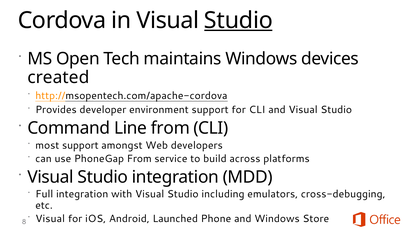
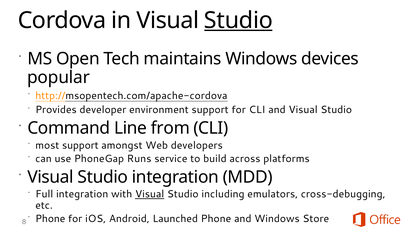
created: created -> popular (59, 77)
PhoneGap From: From -> Runs (139, 158)
Visual underline: none -> present (150, 194)
Visual: Visual -> Phone (50, 218)
